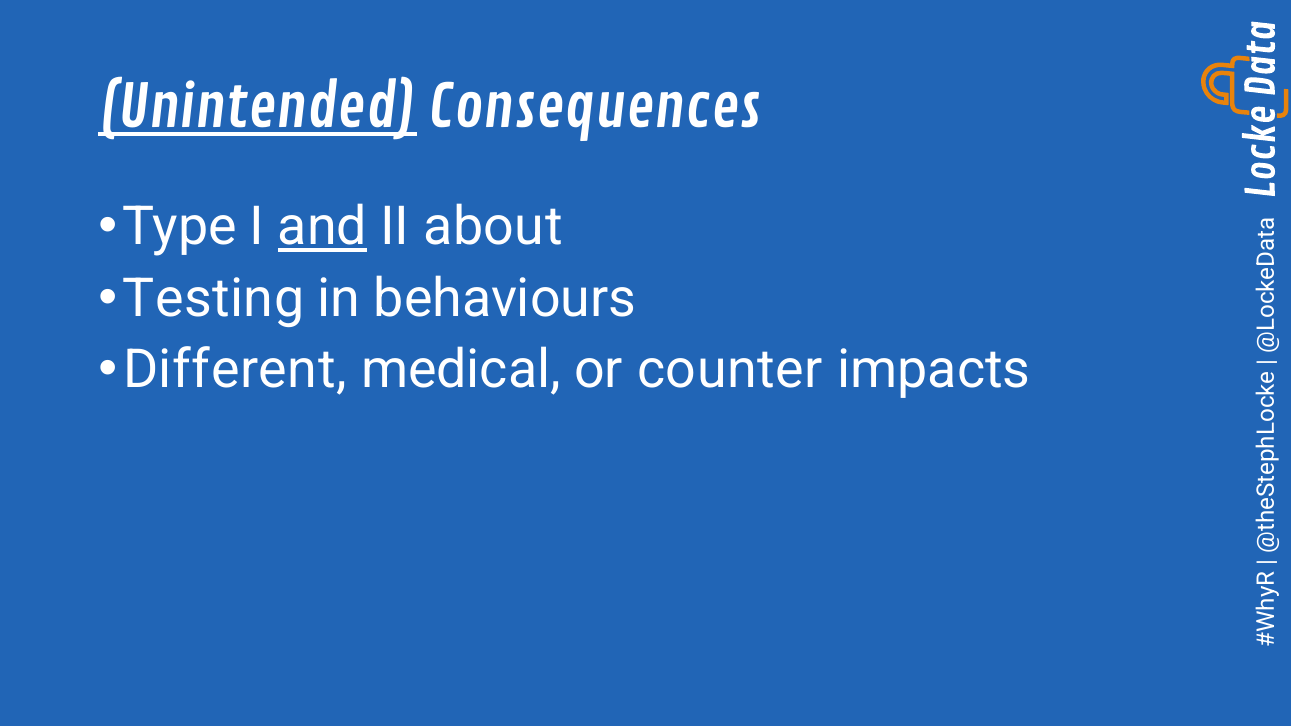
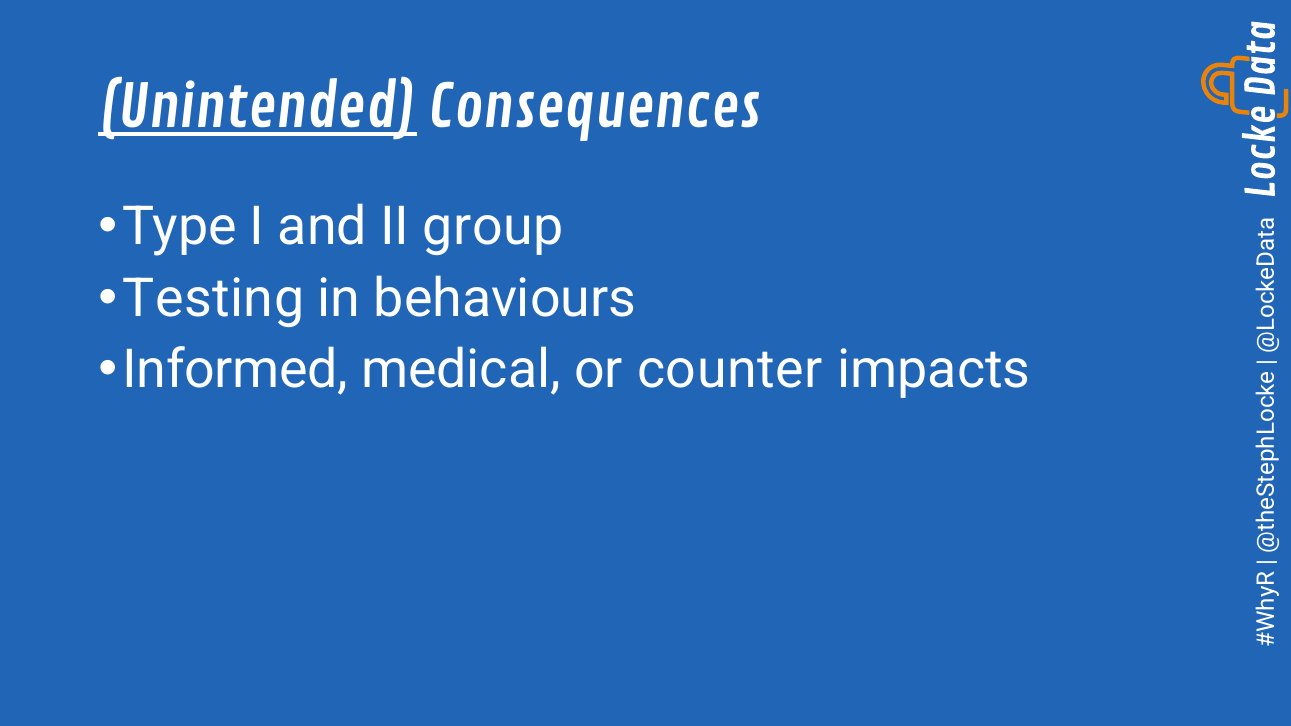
and underline: present -> none (322, 227)
about: about -> group (493, 227)
Different: Different -> Informed (235, 370)
